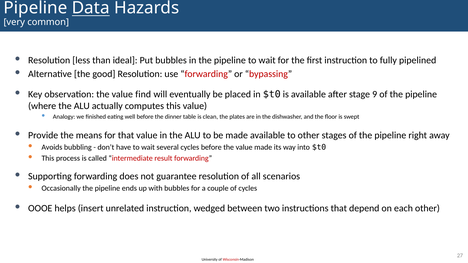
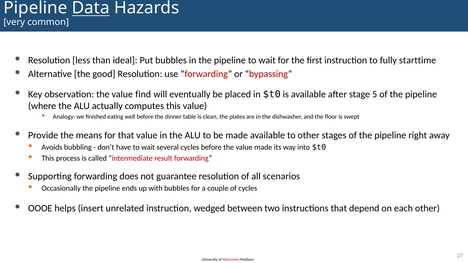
pipelined: pipelined -> starttime (418, 60)
9: 9 -> 5 (375, 94)
